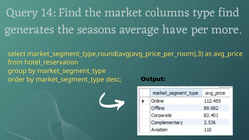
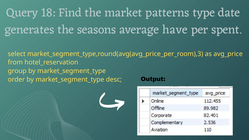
14: 14 -> 18 (48, 13)
columns: columns -> patterns (167, 13)
type find: find -> date (229, 13)
more: more -> spent (226, 30)
